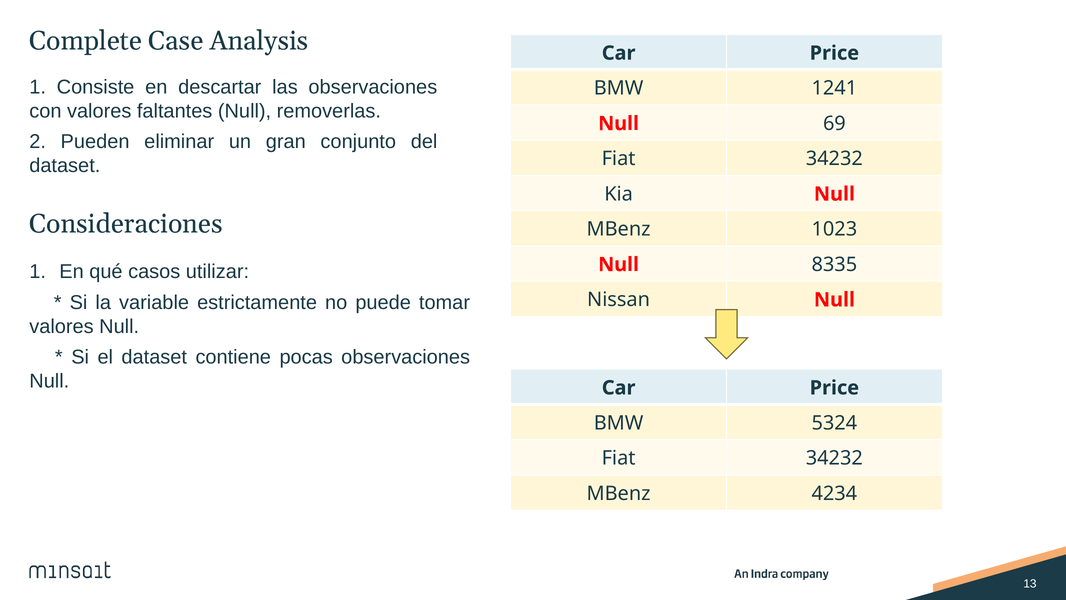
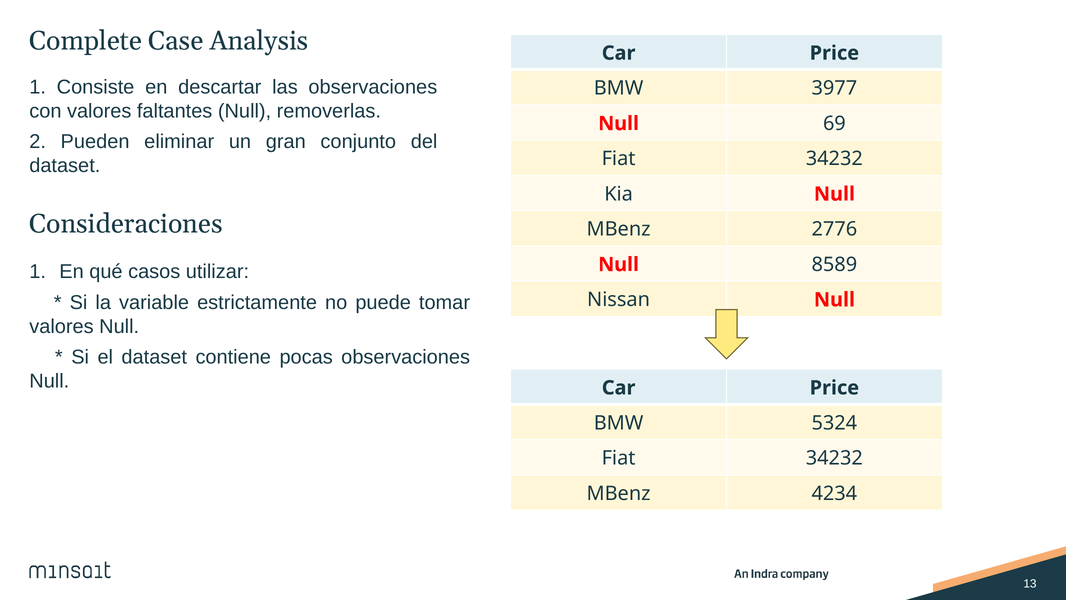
1241: 1241 -> 3977 (834, 88)
1023: 1023 -> 2776 (834, 229)
8335: 8335 -> 8589 (834, 264)
